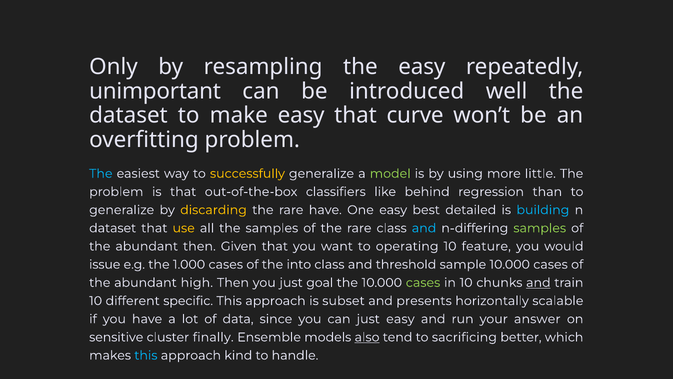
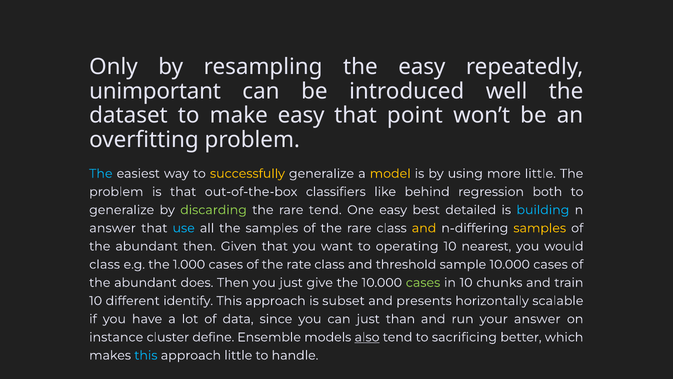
curve: curve -> point (415, 115)
model colour: light green -> yellow (390, 173)
than: than -> both (547, 192)
discarding colour: yellow -> light green (214, 210)
rare have: have -> tend (325, 210)
dataset: dataset -> answer (113, 228)
use colour: yellow -> light blue (184, 228)
and colour: light blue -> yellow (424, 228)
samples colour: light green -> yellow (540, 228)
feature: feature -> nearest (486, 246)
issue: issue -> class (105, 264)
into: into -> rate (299, 264)
high: high -> does (197, 282)
goal: goal -> give (320, 282)
and underline: present -> none (538, 282)
specific: specific -> identify (188, 301)
just easy: easy -> than (400, 319)
sensitive: sensitive -> instance (116, 337)
finally: finally -> define (213, 337)
approach kind: kind -> little (238, 355)
